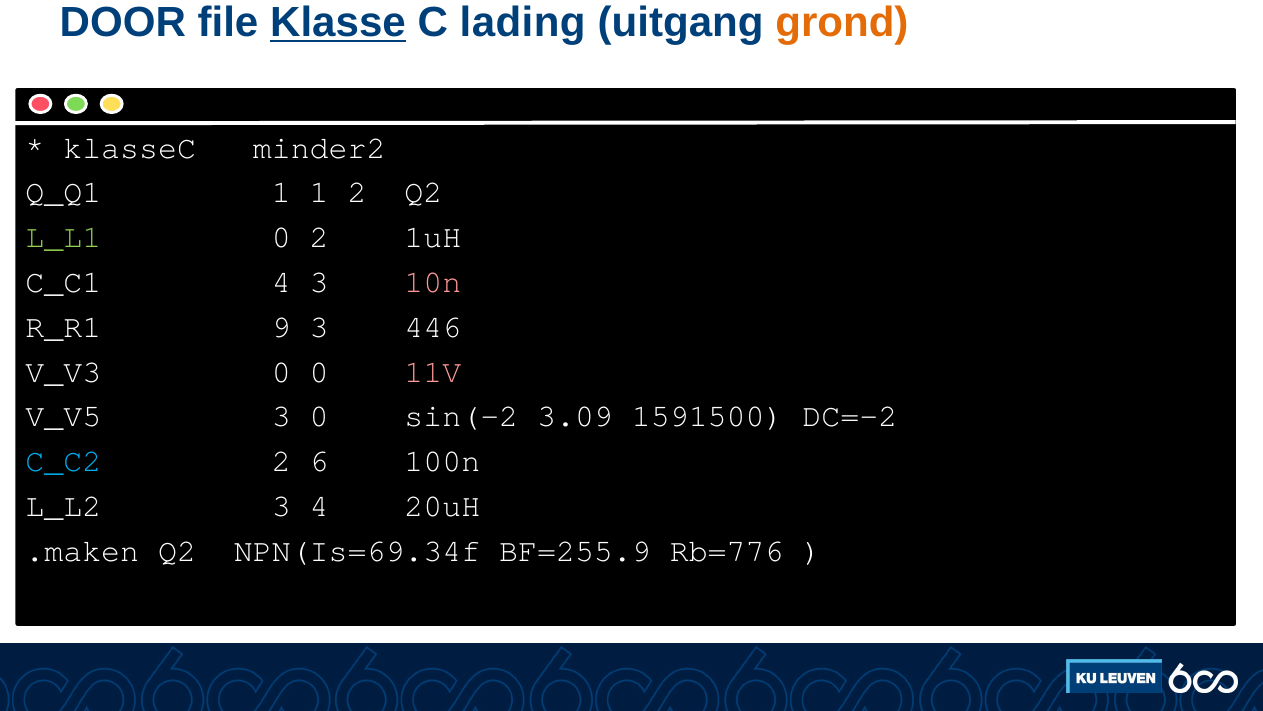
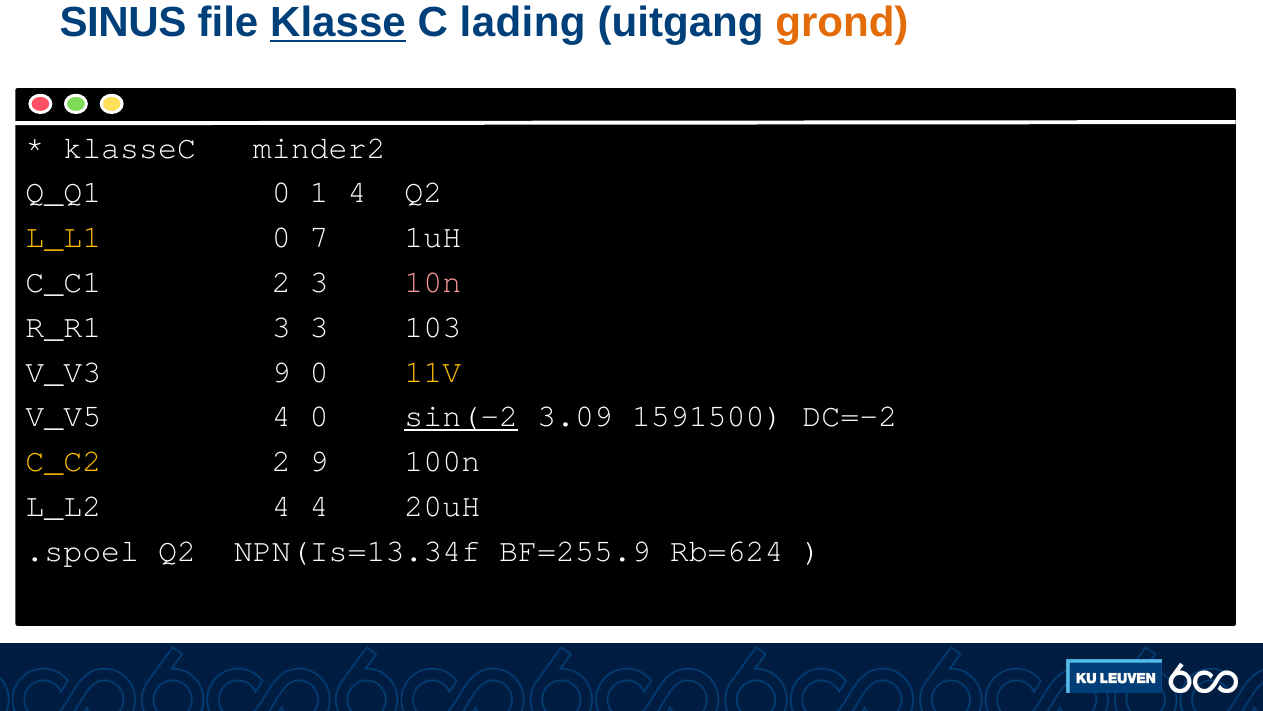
DOOR: DOOR -> SINUS (123, 23)
Q_Q1 1: 1 -> 0 (281, 192)
1 2: 2 -> 4 (357, 192)
L_L1 colour: light green -> yellow (63, 237)
0 2: 2 -> 7 (319, 237)
C_C1 4: 4 -> 2 (281, 282)
R_R1 9: 9 -> 3 (281, 327)
446: 446 -> 103 (433, 327)
V_V3 0: 0 -> 9 (281, 371)
11V colour: pink -> yellow (433, 371)
V_V5 3: 3 -> 4 (281, 416)
sin(-2 underline: none -> present (461, 416)
C_C2 colour: light blue -> yellow (63, 461)
2 6: 6 -> 9 (319, 461)
L_L2 3: 3 -> 4 (281, 506)
.maken: .maken -> .spoel (82, 550)
NPN(Is=69.34f: NPN(Is=69.34f -> NPN(Is=13.34f (357, 550)
Rb=776: Rb=776 -> Rb=624 (727, 550)
